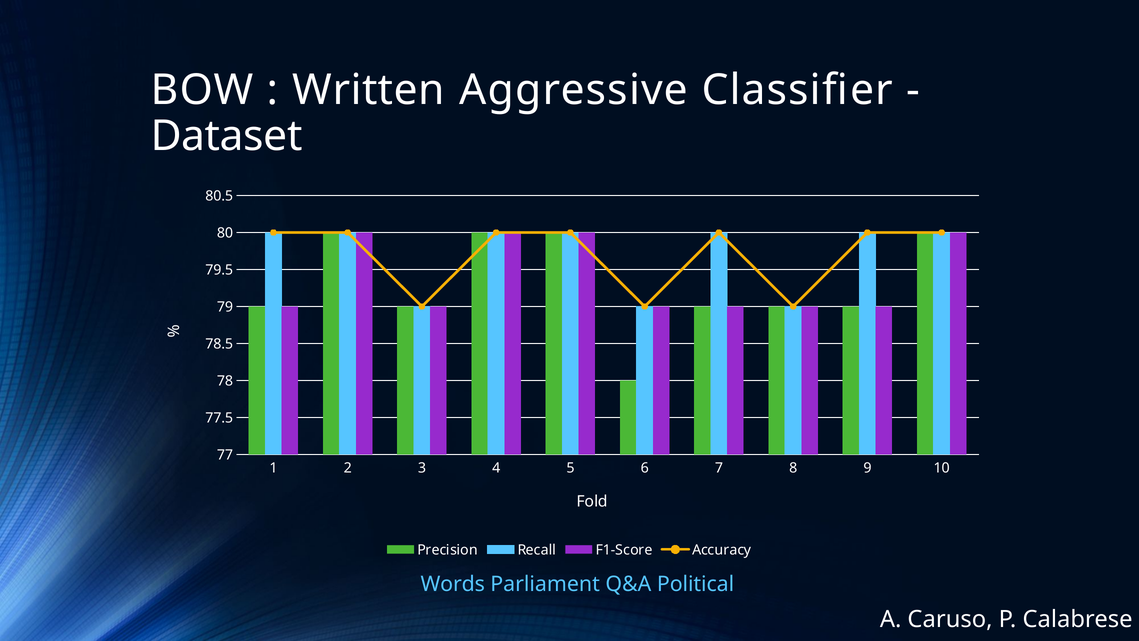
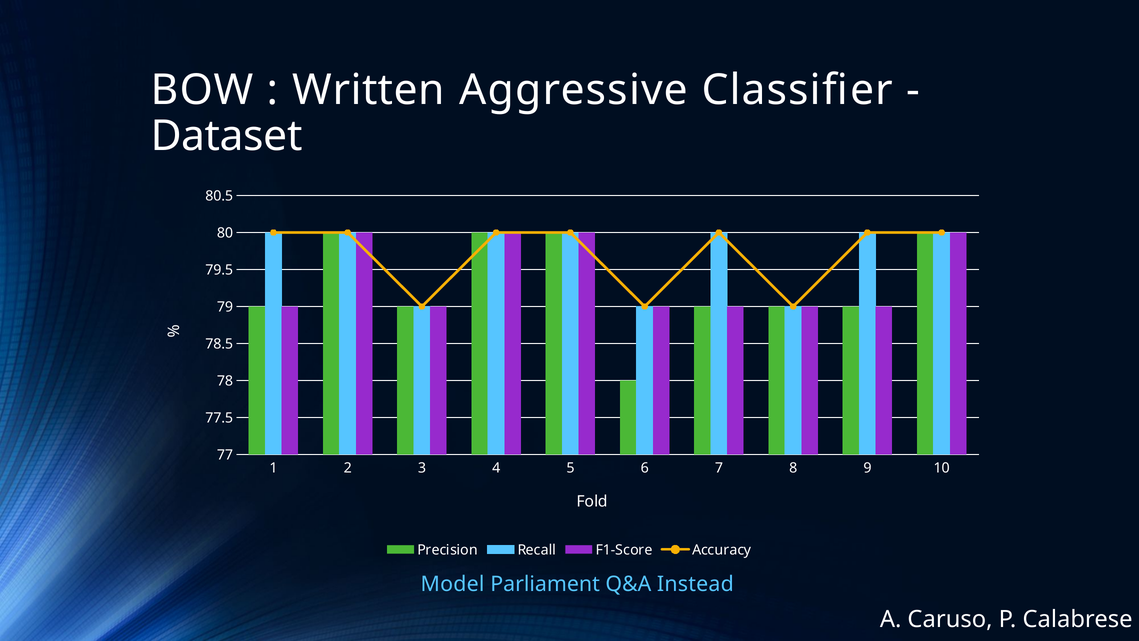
Words: Words -> Model (453, 584)
Political: Political -> Instead (695, 584)
